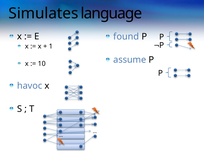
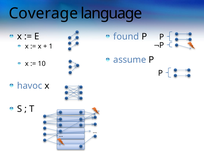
Simulates: Simulates -> Coverage (43, 13)
